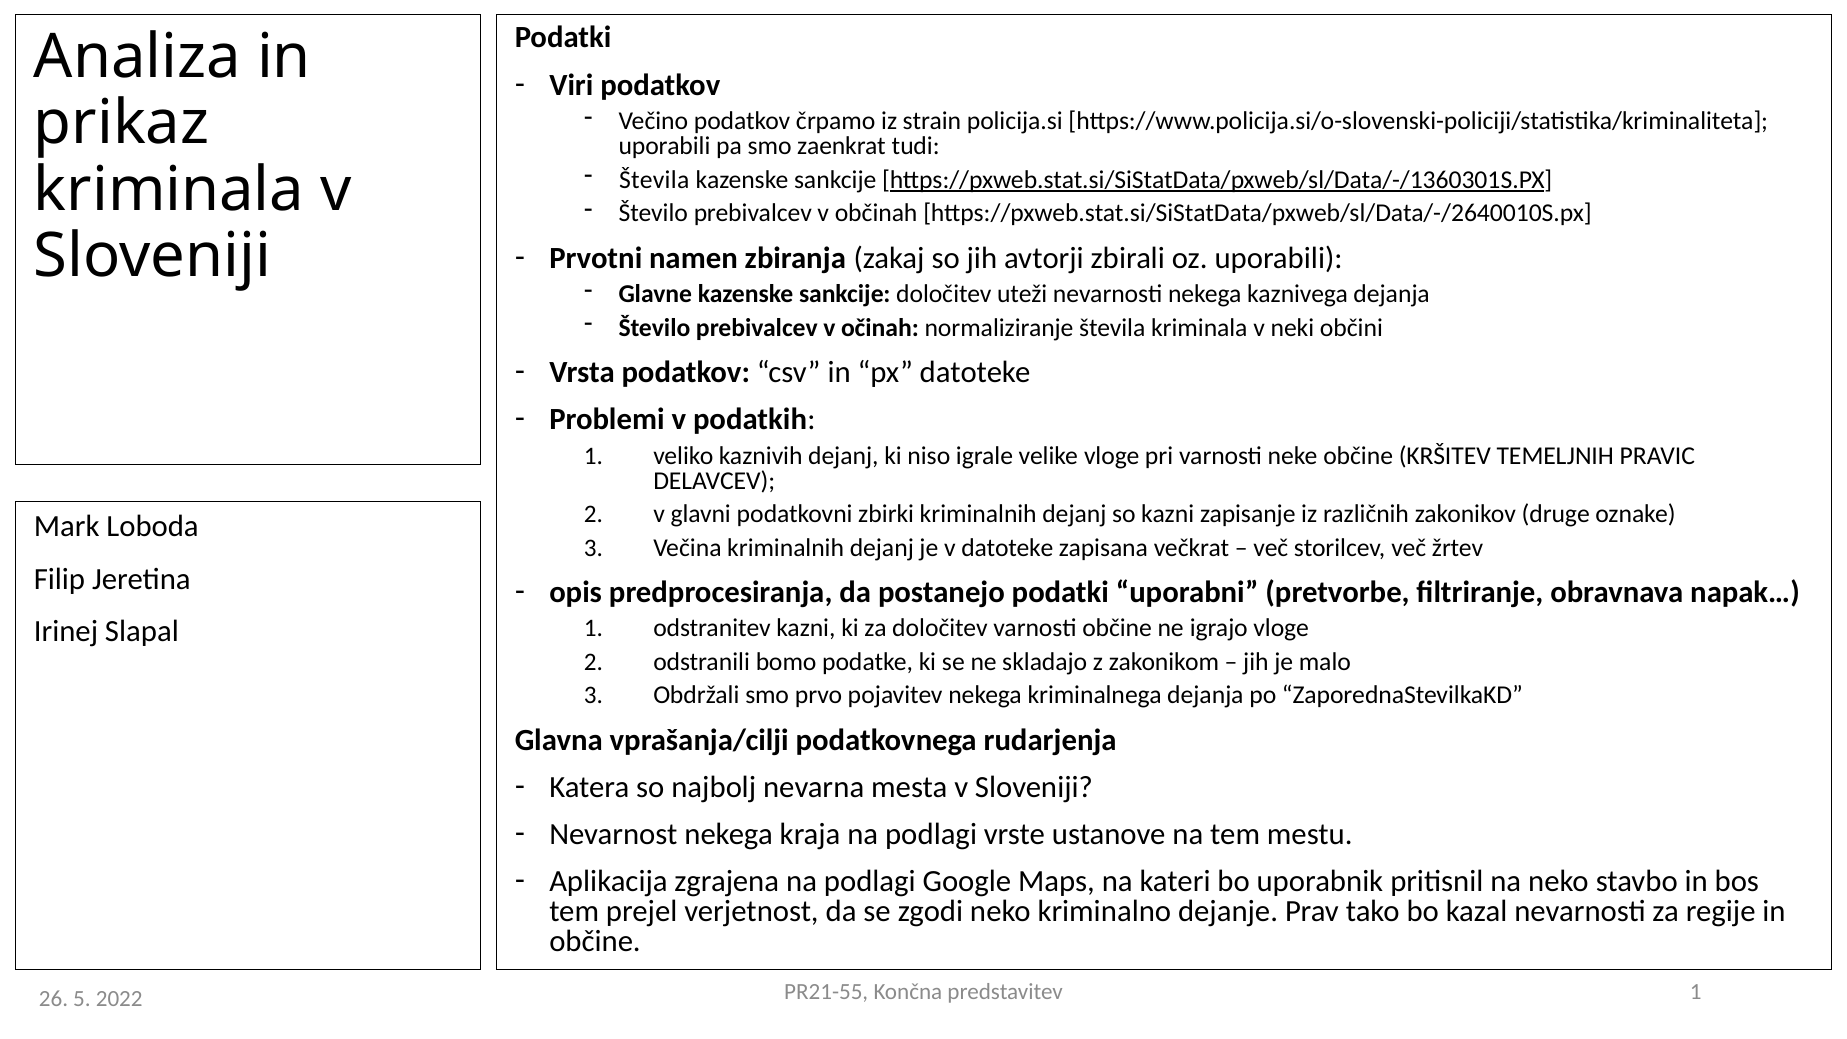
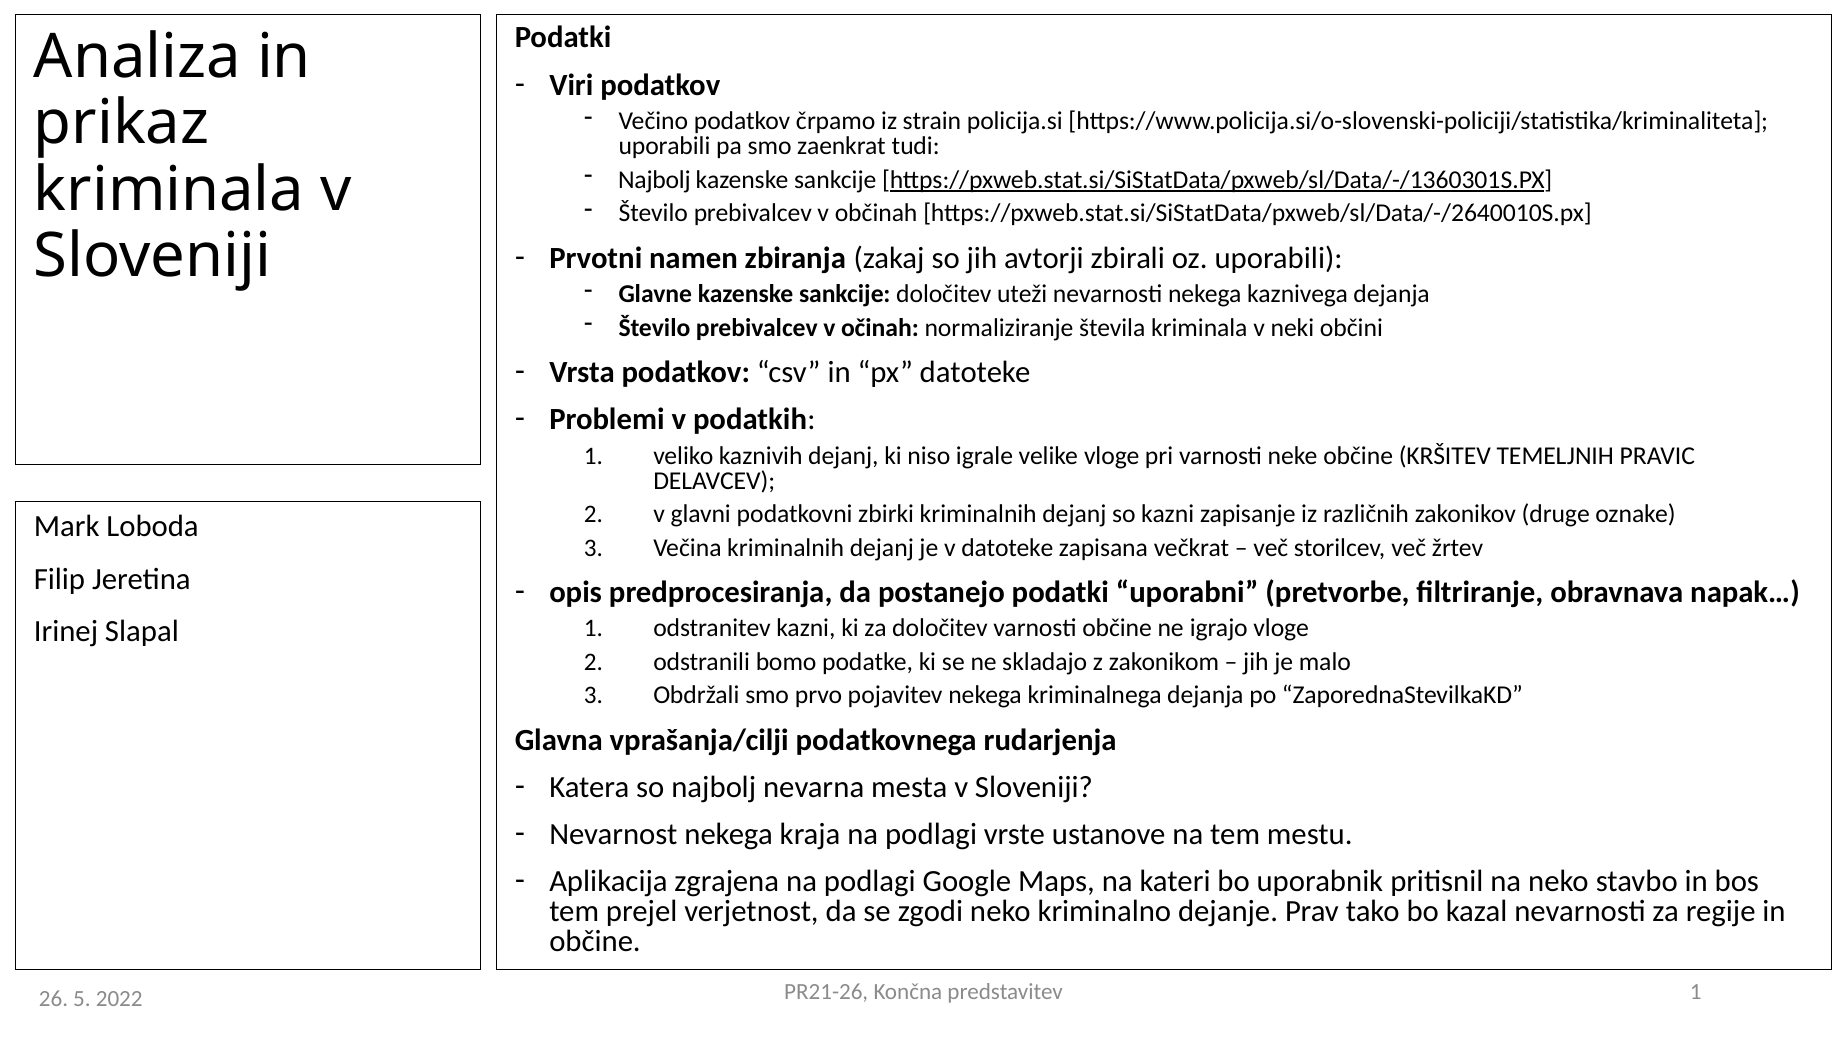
Števila: Števila -> Najbolj (654, 180)
PR21-55: PR21-55 -> PR21-26 (826, 992)
